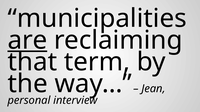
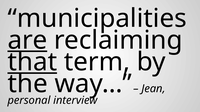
that underline: none -> present (32, 62)
